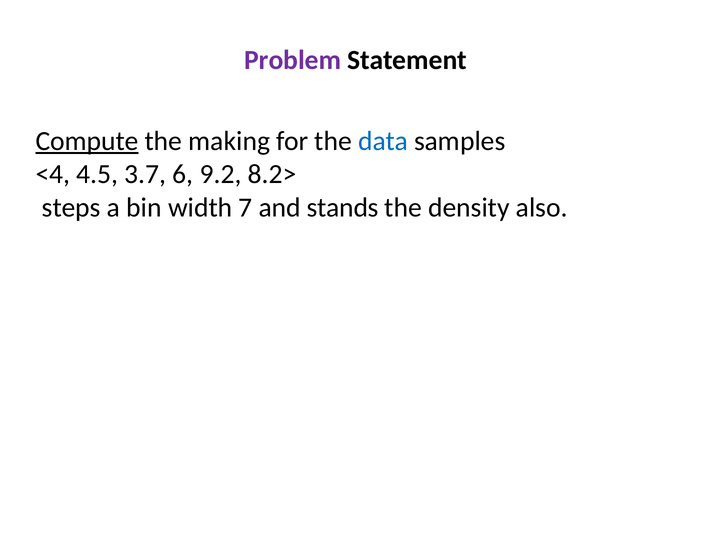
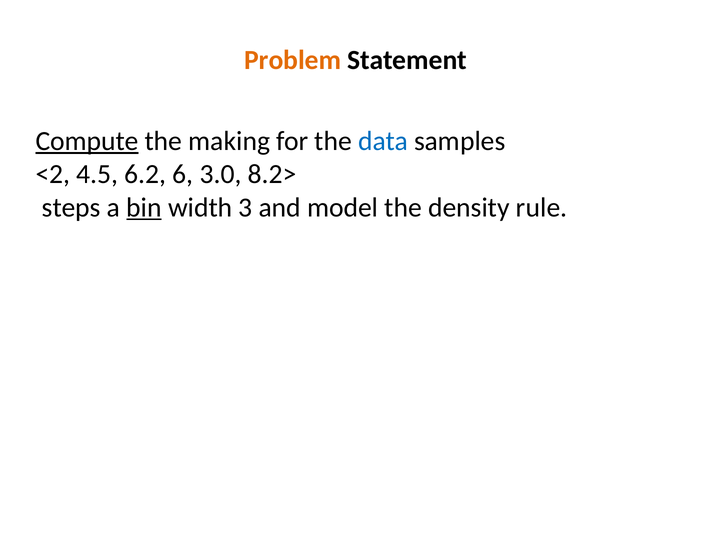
Problem colour: purple -> orange (293, 60)
<4: <4 -> <2 (53, 174)
3.7: 3.7 -> 6.2 (145, 174)
9.2: 9.2 -> 3.0 (220, 174)
bin underline: none -> present (144, 208)
7: 7 -> 3 (245, 208)
stands: stands -> model (343, 208)
also: also -> rule (542, 208)
